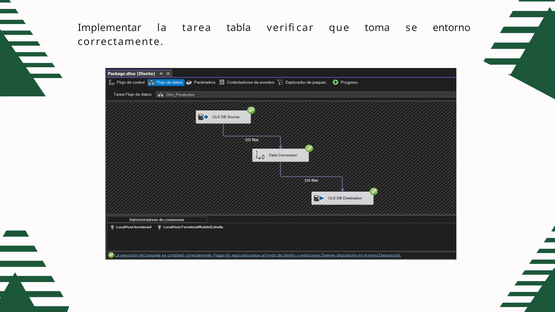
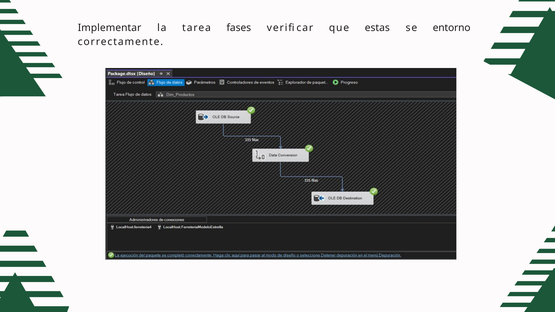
tabla: tabla -> fases (239, 28)
toma: toma -> estas (377, 28)
